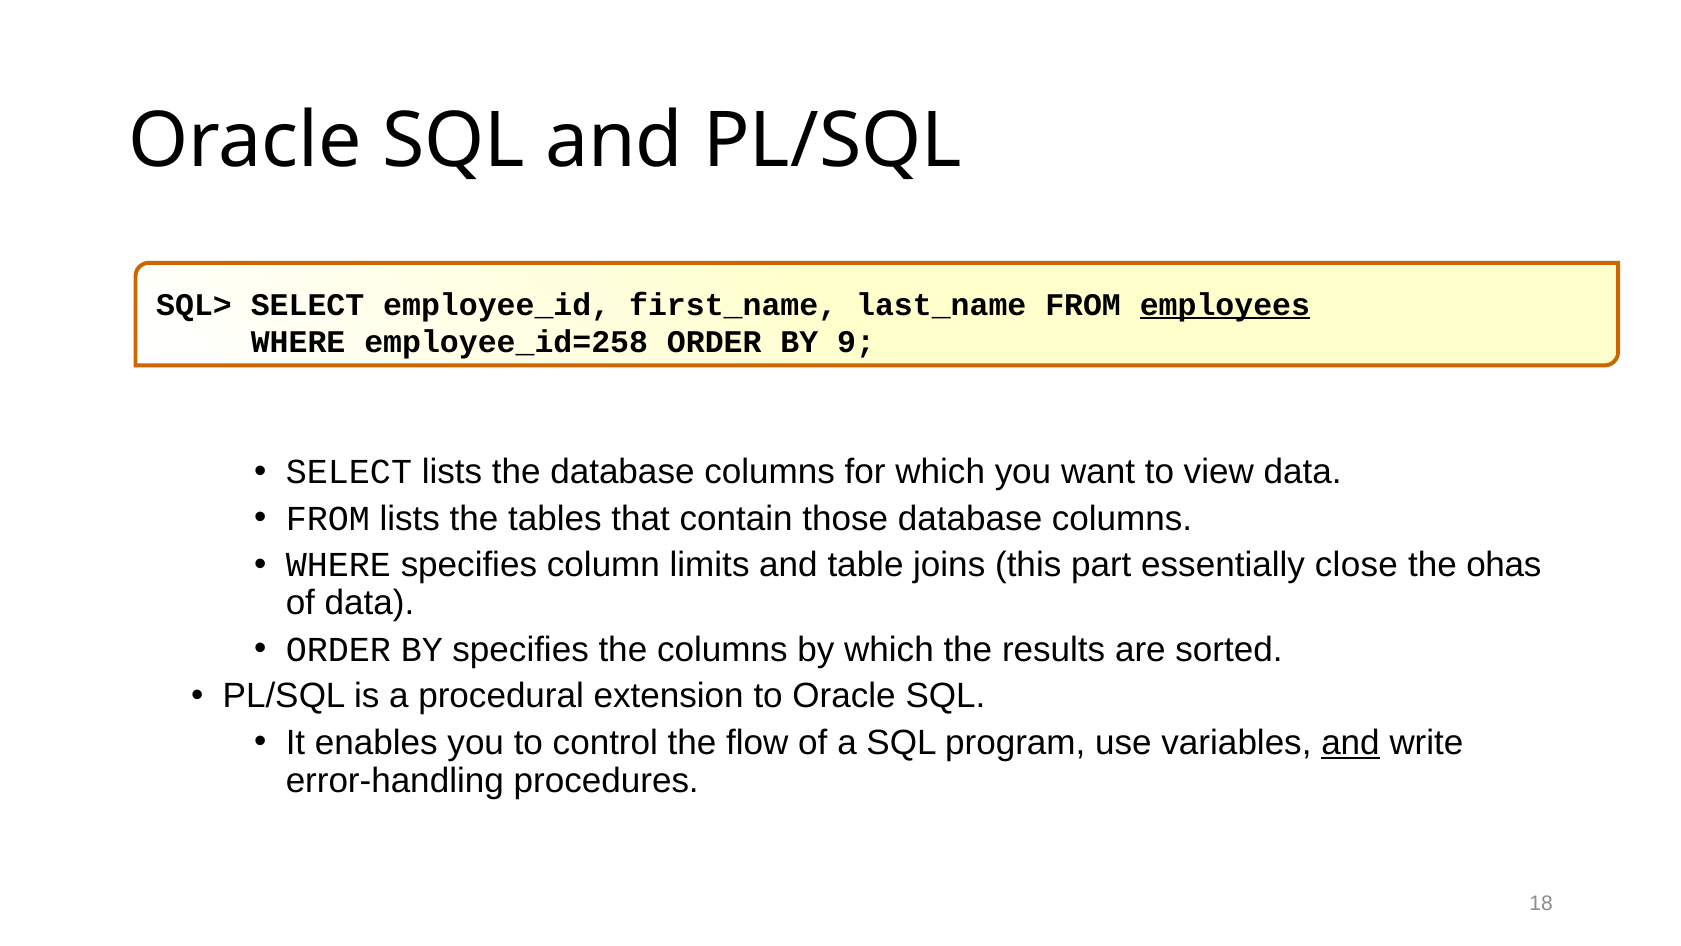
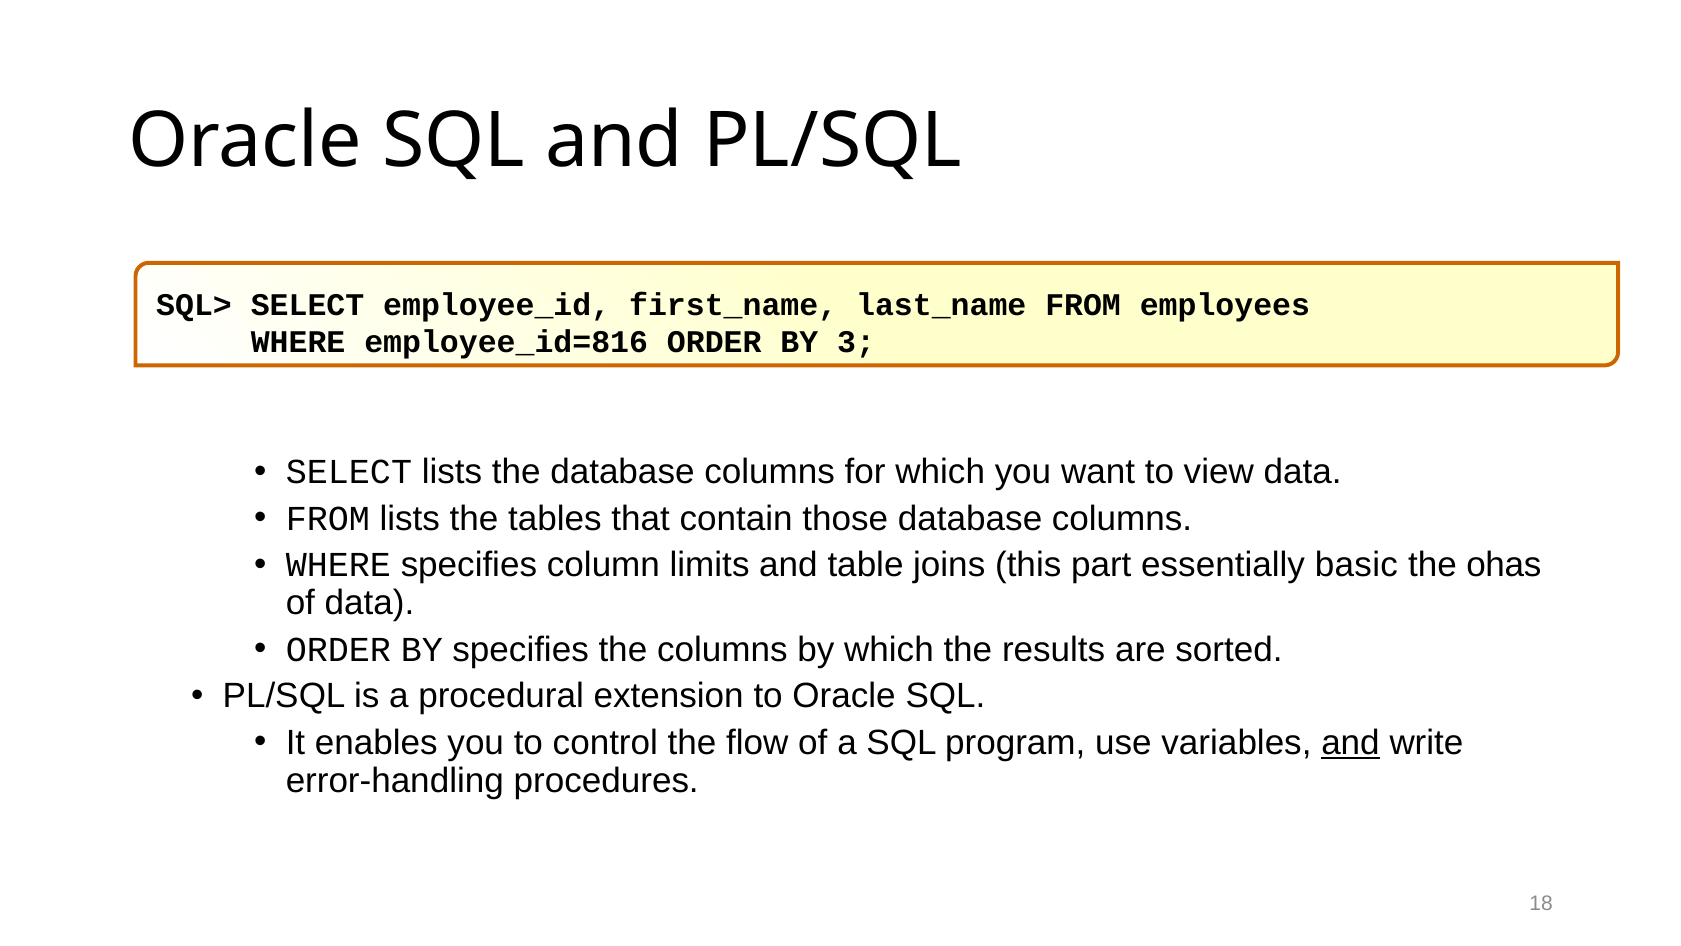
employees underline: present -> none (1225, 305)
employee_id=258: employee_id=258 -> employee_id=816 (506, 342)
9: 9 -> 3 (856, 342)
close: close -> basic (1356, 565)
